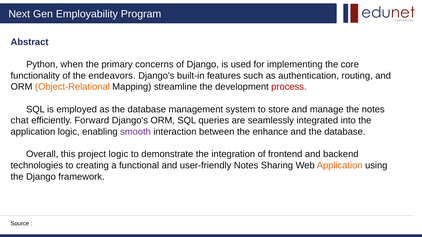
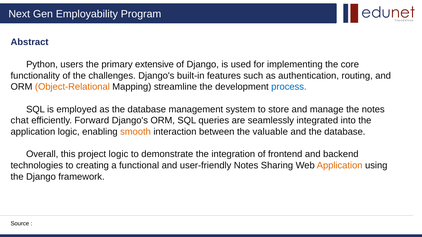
when: when -> users (72, 64)
concerns: concerns -> extensive (154, 64)
endeavors: endeavors -> challenges (112, 76)
process colour: red -> blue (289, 87)
smooth colour: purple -> orange (136, 132)
enhance: enhance -> valuable (270, 132)
